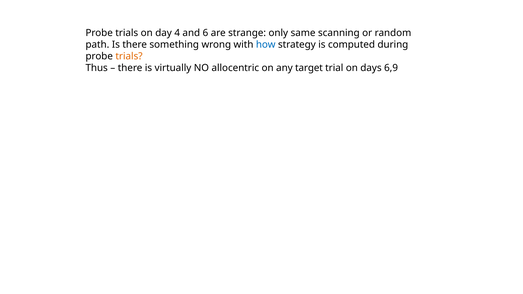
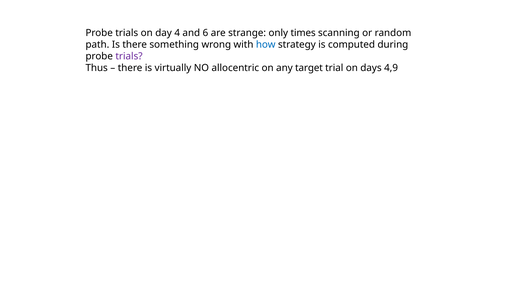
same: same -> times (303, 33)
trials colour: orange -> purple (129, 56)
6,9: 6,9 -> 4,9 (391, 68)
